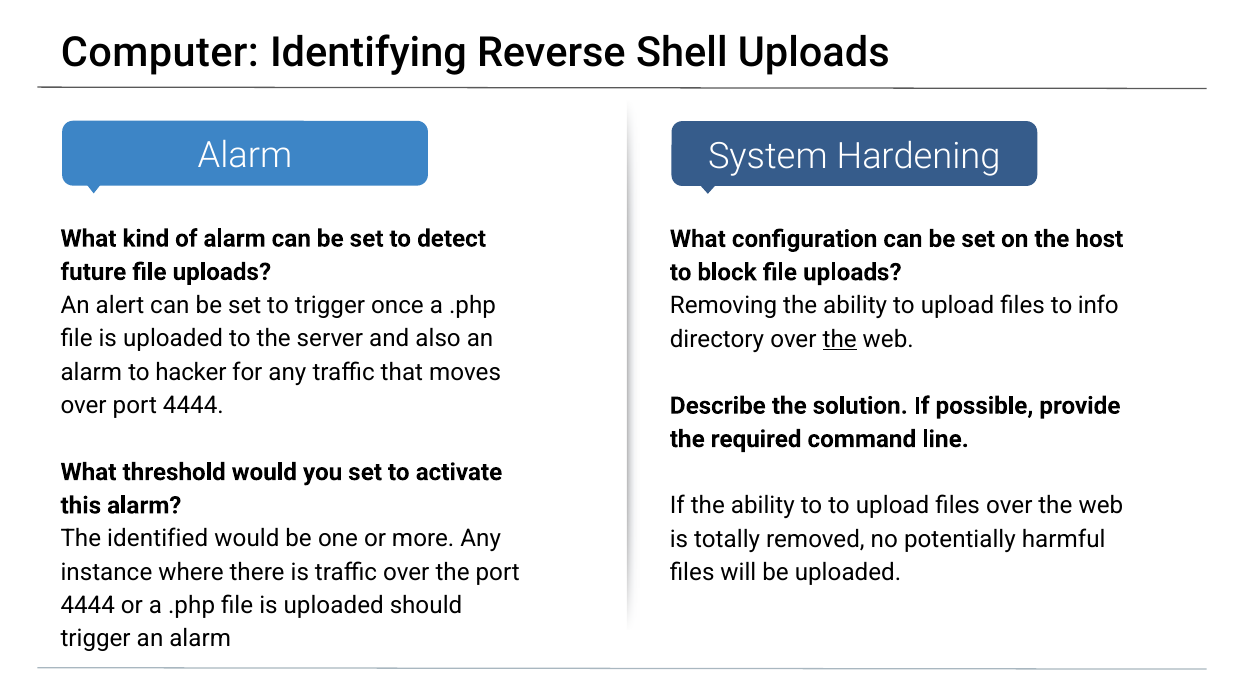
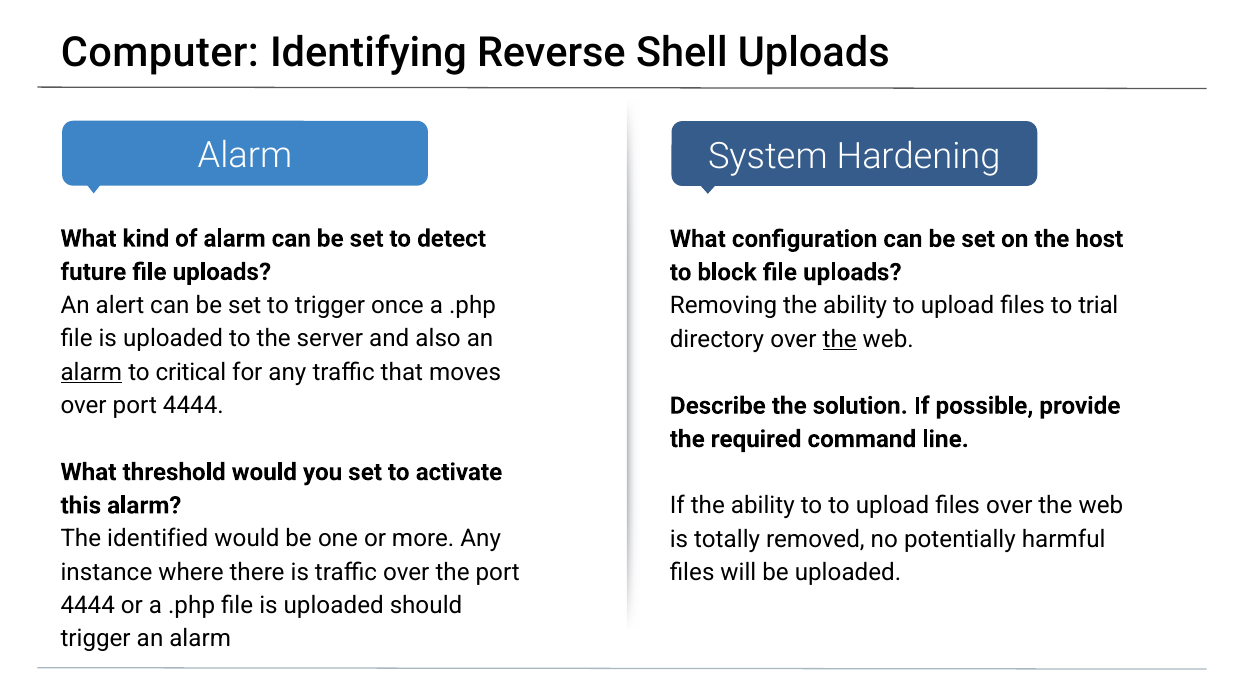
info: info -> trial (1098, 306)
alarm underline: none -> present (91, 372)
hacker: hacker -> critical (191, 372)
